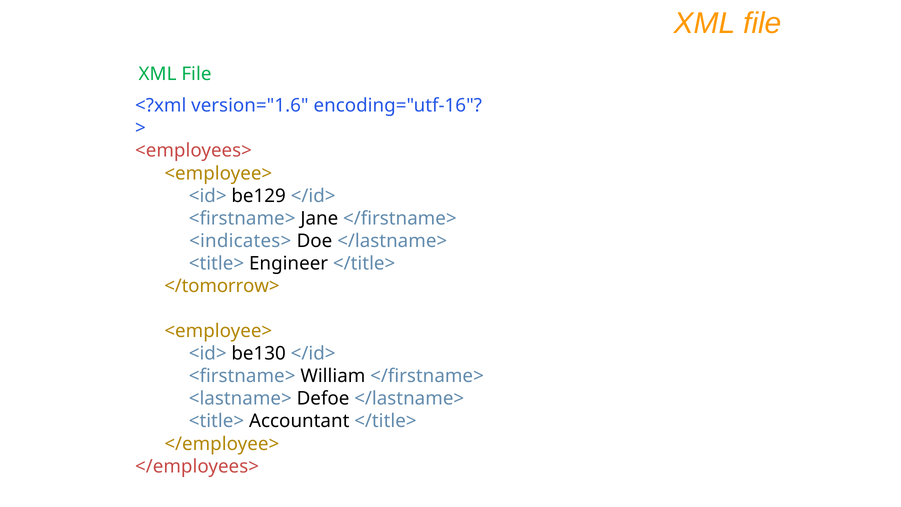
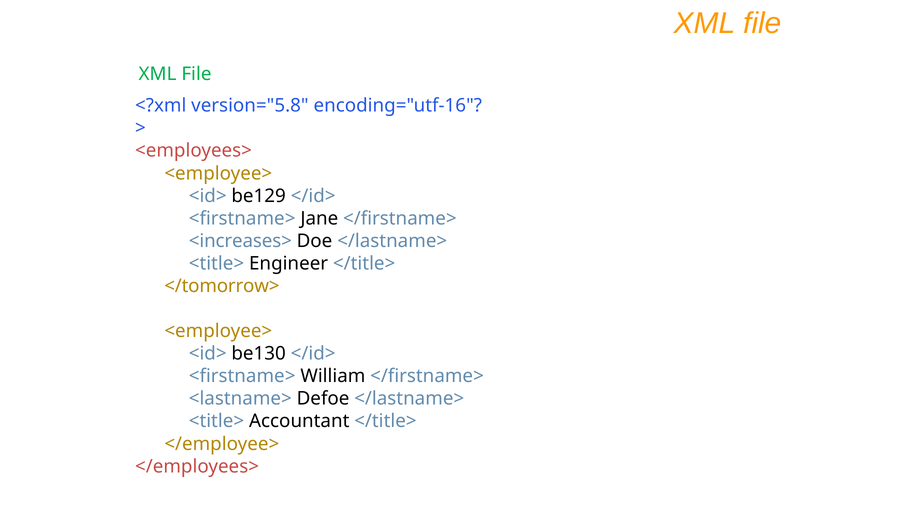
version="1.6: version="1.6 -> version="5.8 (250, 106)
<indicates>: <indicates> -> <increases> (240, 241)
